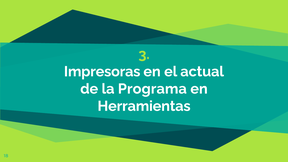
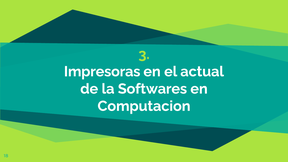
Programa: Programa -> Softwares (152, 89)
Herramientas: Herramientas -> Computacion (144, 106)
